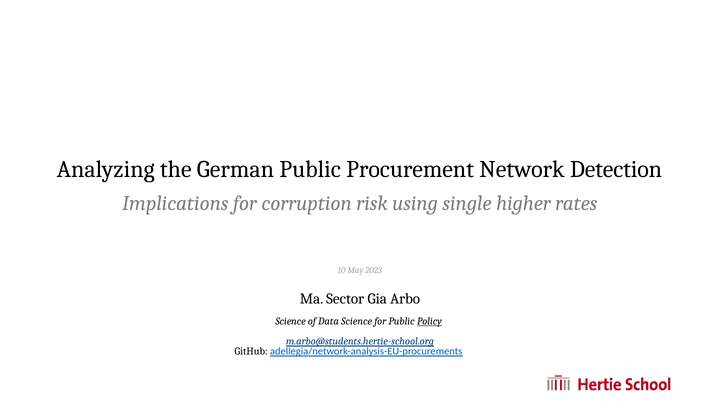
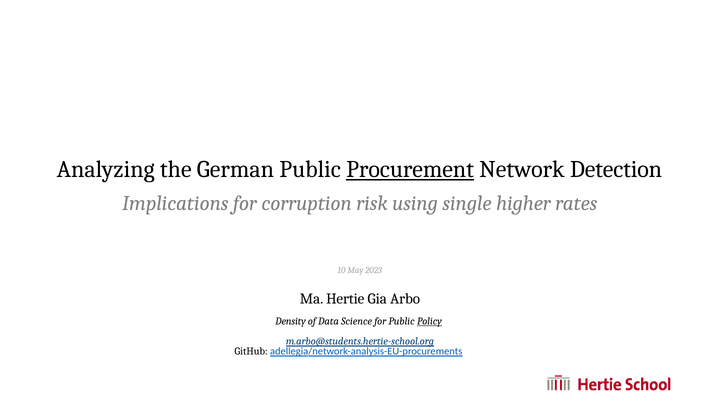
Procurement underline: none -> present (410, 169)
Sector: Sector -> Hertie (345, 299)
Science: Science -> Density (291, 321)
